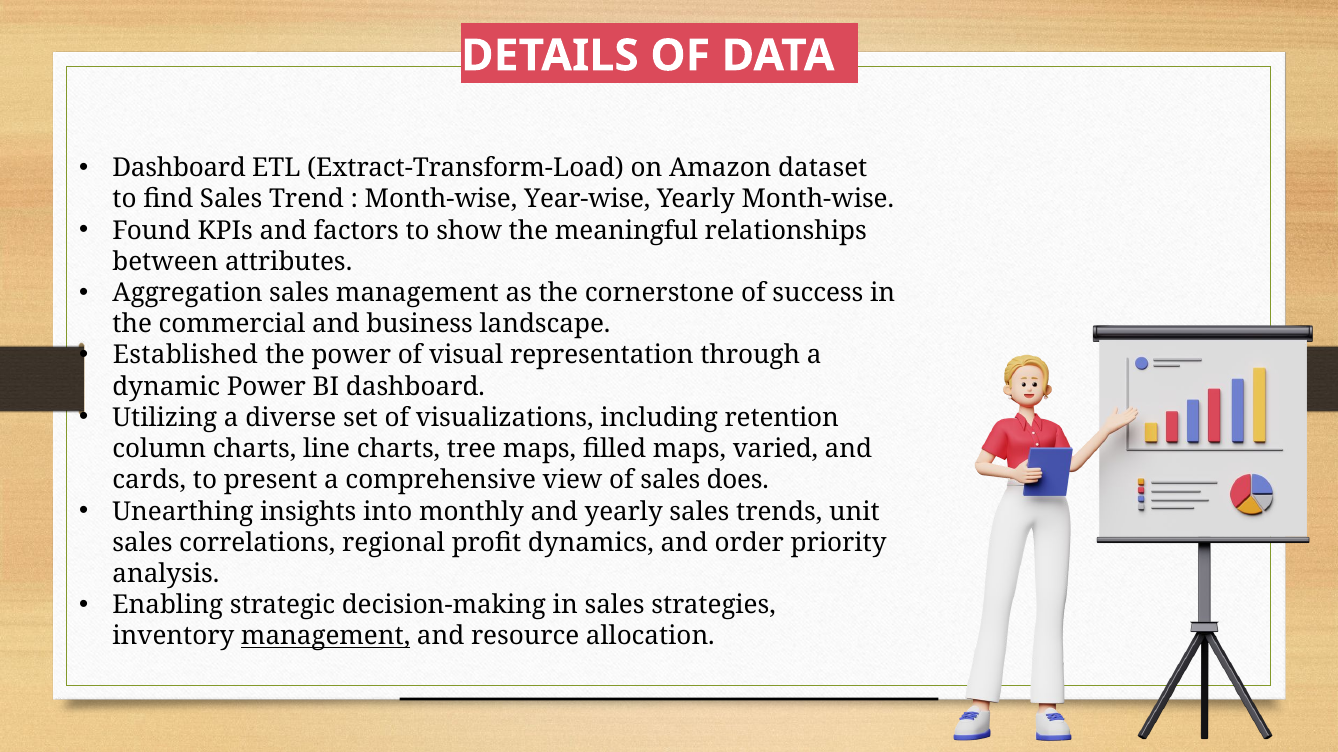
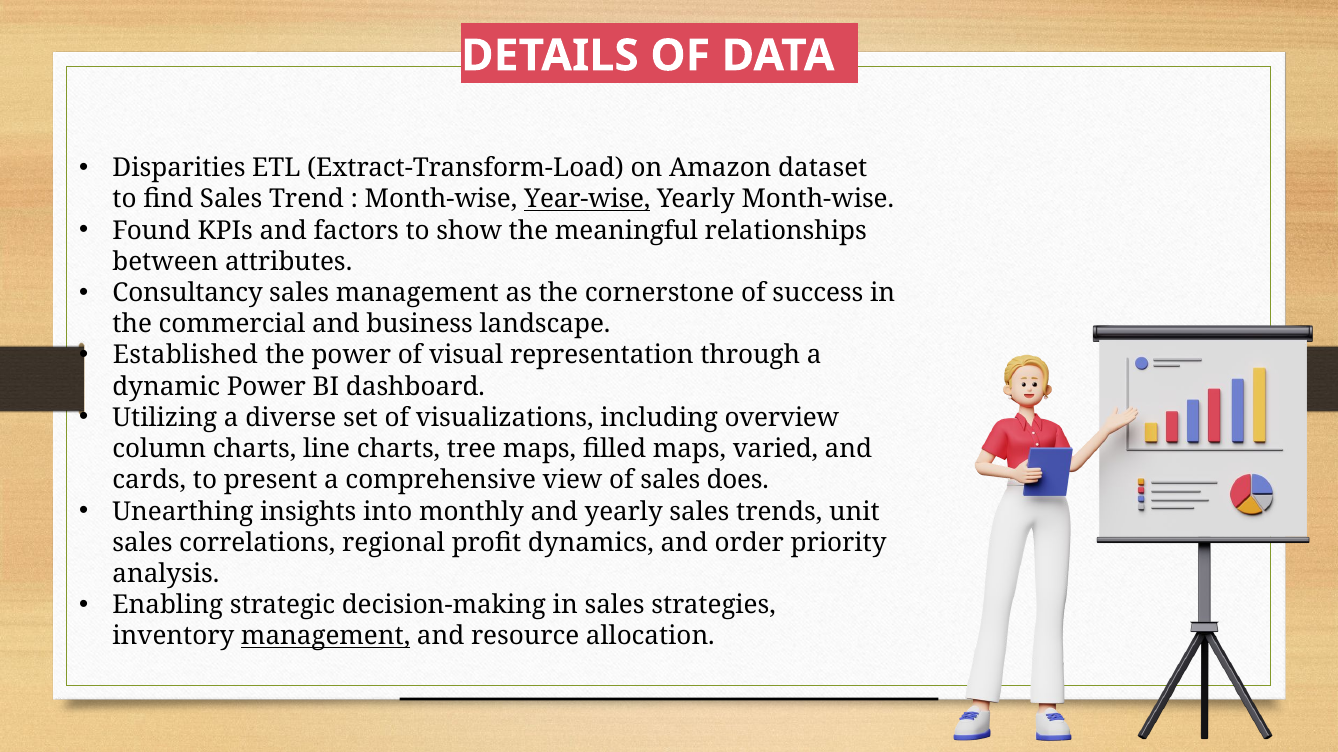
Dashboard: Dashboard -> Disparities (179, 168)
Year-wise underline: none -> present (587, 199)
Aggregation: Aggregation -> Consultancy (188, 293)
retention: retention -> overview (782, 418)
